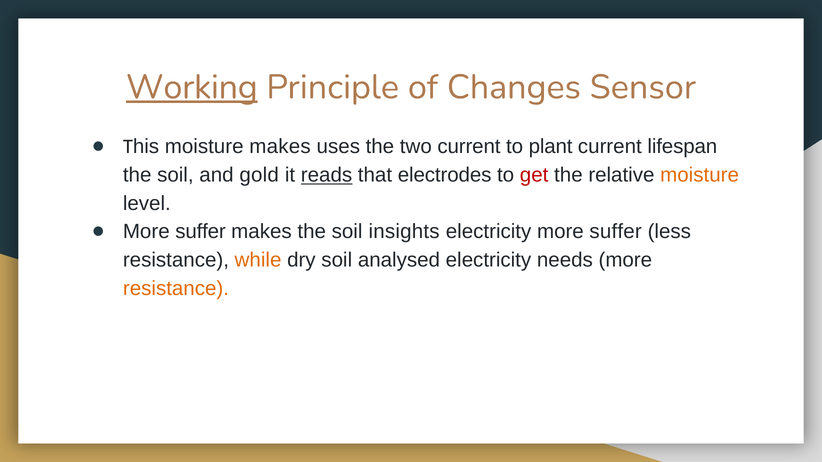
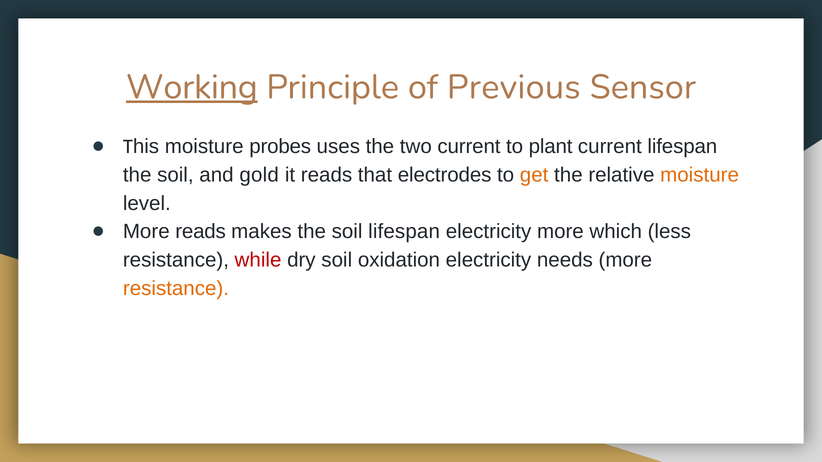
Changes: Changes -> Previous (514, 87)
moisture makes: makes -> probes (280, 147)
reads underline: present -> none (327, 175)
get colour: red -> orange (534, 175)
suffer: suffer -> reads (201, 232)
soil insights: insights -> lifespan (404, 232)
electricity more suffer: suffer -> which (616, 232)
while colour: orange -> red (258, 260)
analysed: analysed -> oxidation (399, 260)
